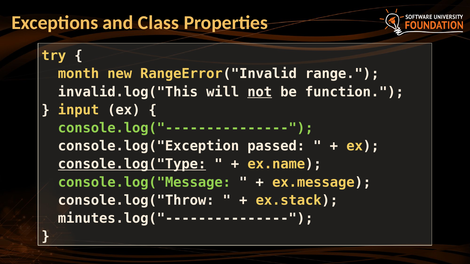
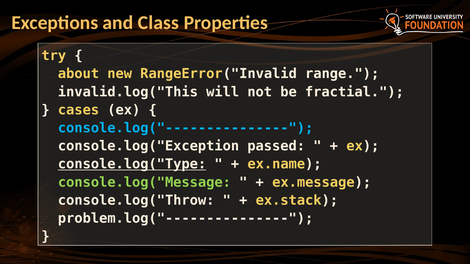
month: month -> about (79, 74)
not underline: present -> none (260, 92)
function: function -> fractial (354, 92)
input: input -> cases (79, 110)
console.log("--------------- colour: light green -> light blue (186, 128)
minutes.log("---------------: minutes.log("--------------- -> problem.log("--------------- (186, 219)
